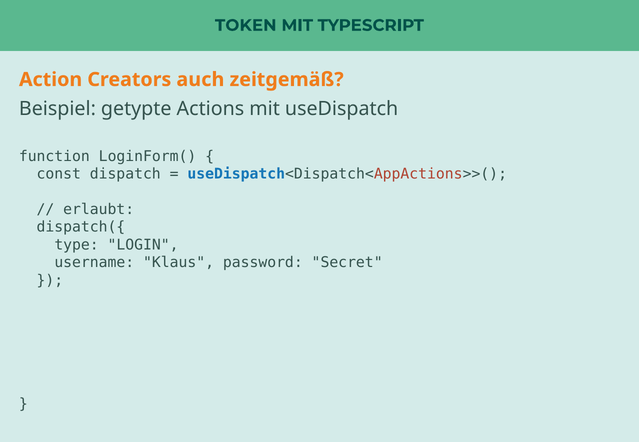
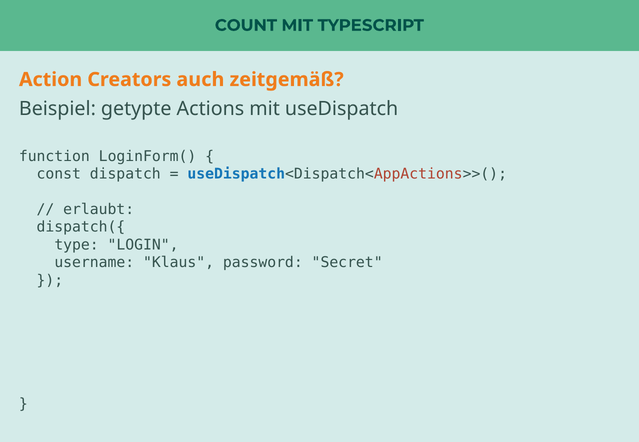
TOKEN: TOKEN -> COUNT (246, 25)
